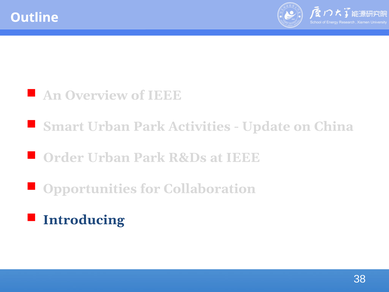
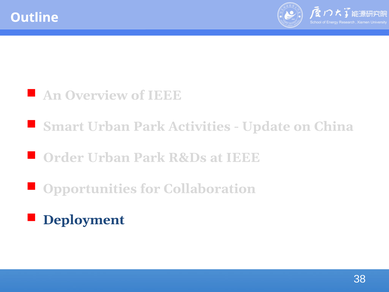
Introducing: Introducing -> Deployment (84, 220)
